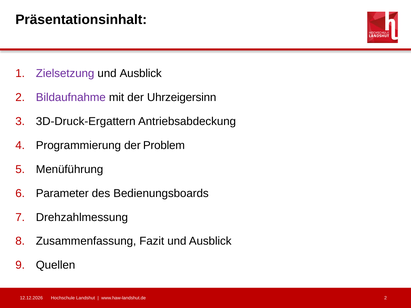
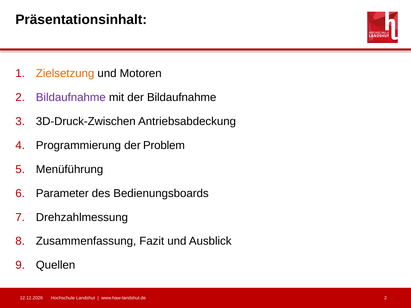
Zielsetzung colour: purple -> orange (65, 74)
Ausblick: Ausblick -> Motoren (141, 74)
der Uhrzeigersinn: Uhrzeigersinn -> Bildaufnahme (182, 98)
3D-Druck-Ergattern: 3D-Druck-Ergattern -> 3D-Druck-Zwischen (86, 122)
